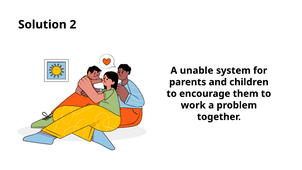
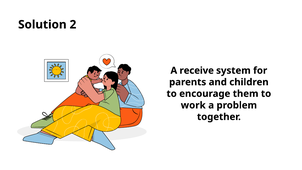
unable: unable -> receive (197, 70)
